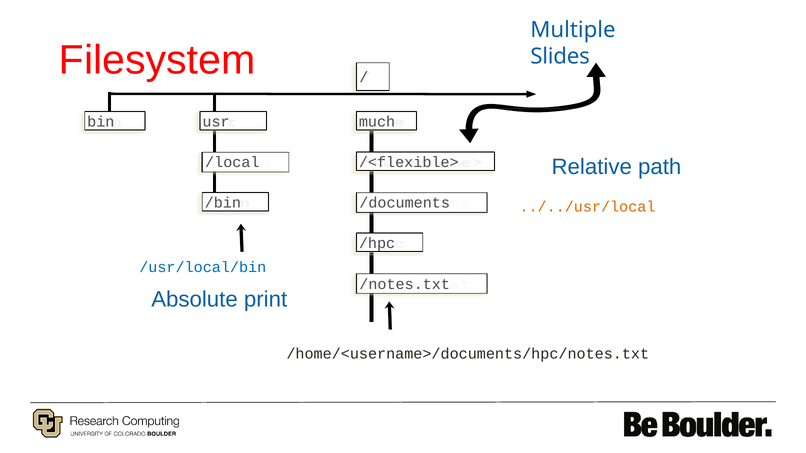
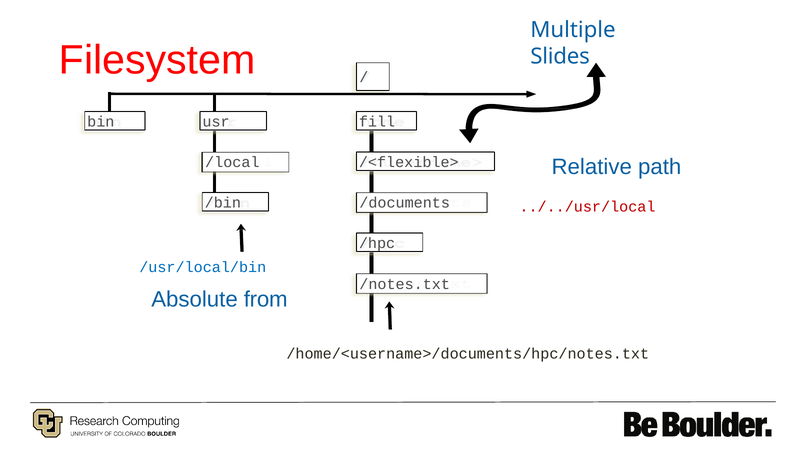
much: much -> fill (377, 122)
../../usr/local colour: orange -> red (587, 207)
print: print -> from (266, 300)
